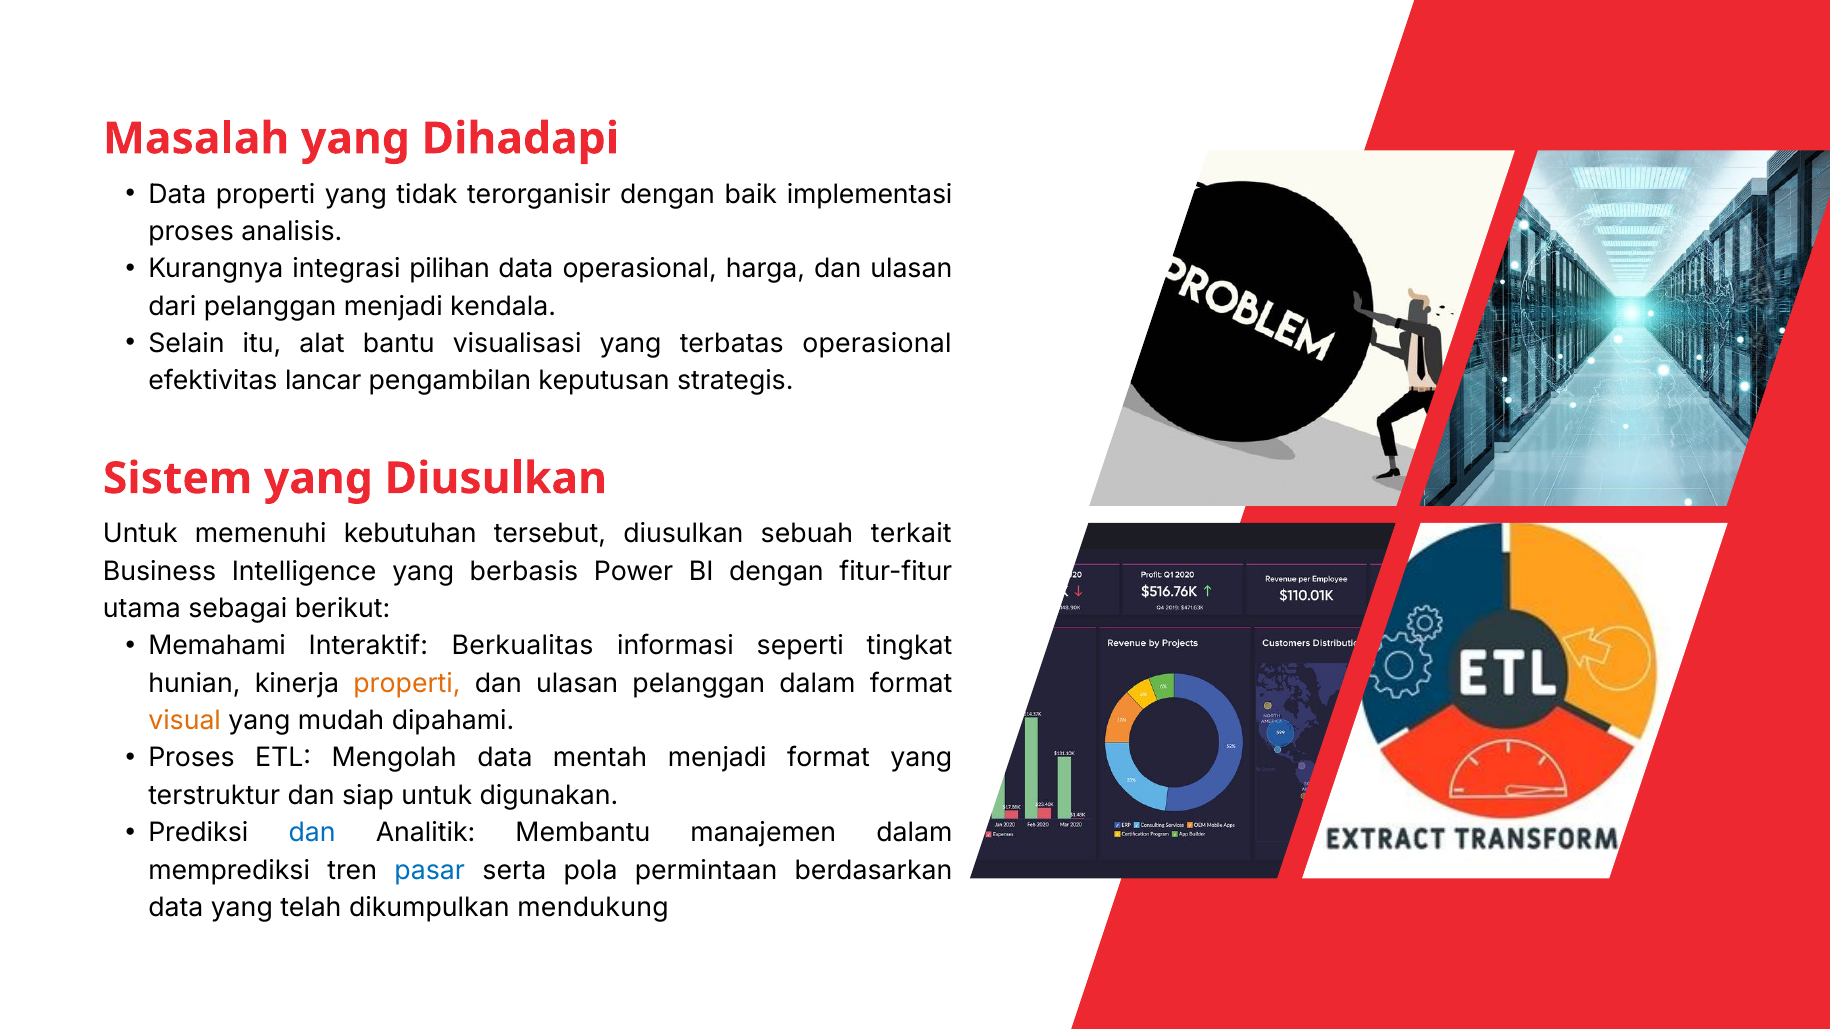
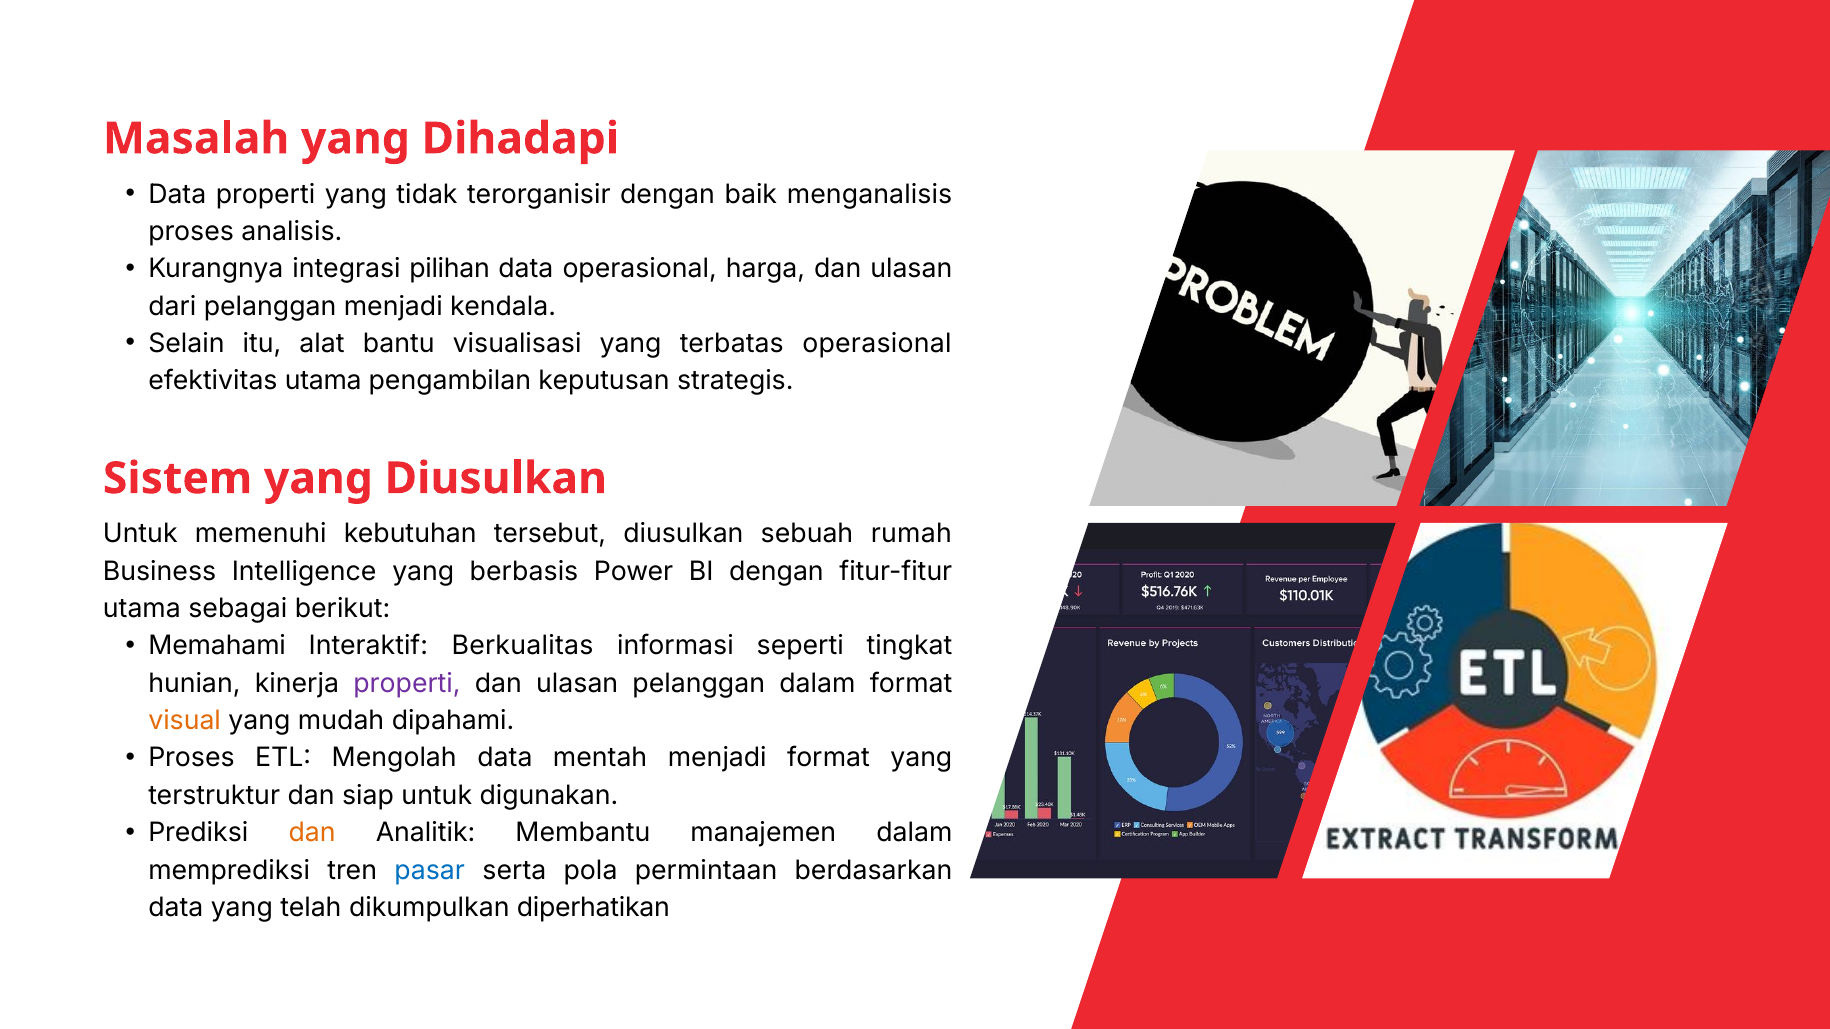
implementasi: implementasi -> menganalisis (870, 194)
efektivitas lancar: lancar -> utama (323, 381)
terkait: terkait -> rumah (911, 534)
properti colour: orange -> purple (407, 684)
dan colour: blue -> orange (312, 833)
mendukung: mendukung -> diperhatikan (593, 908)
